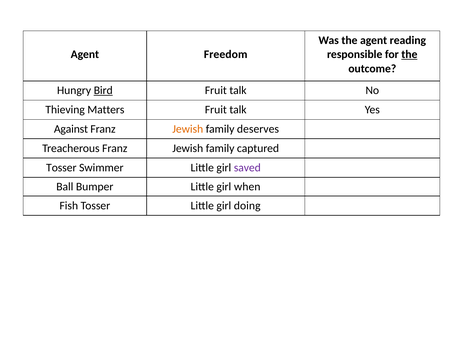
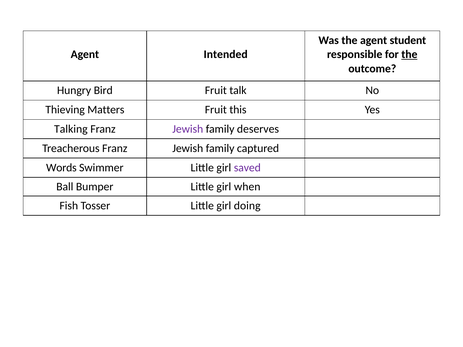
reading: reading -> student (408, 40)
Freedom: Freedom -> Intended (226, 55)
Bird underline: present -> none (103, 91)
talk: talk -> this (238, 110)
Against: Against -> Talking (71, 129)
Jewish colour: orange -> purple (188, 129)
Tosser: Tosser -> Words (61, 168)
